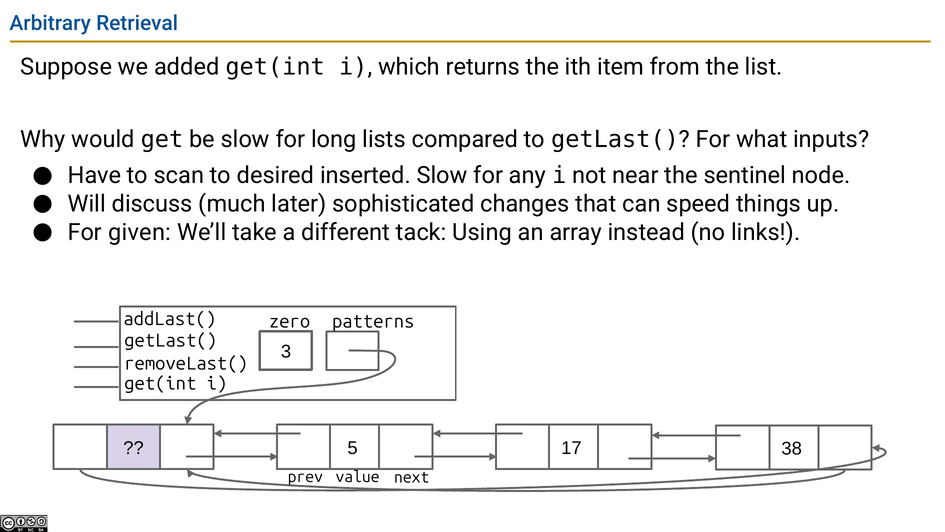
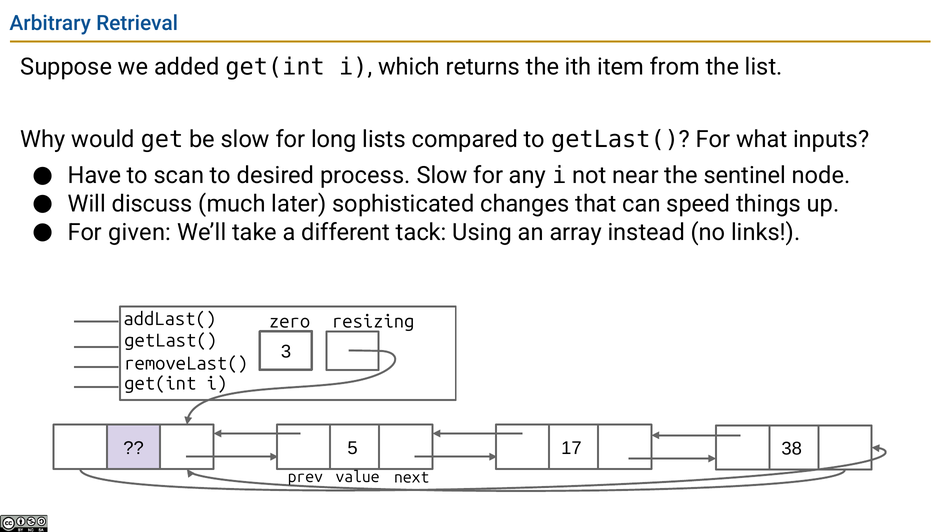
inserted: inserted -> process (365, 176)
patterns: patterns -> resizing (373, 321)
